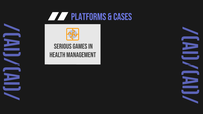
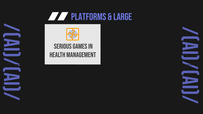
CASES: CASES -> LARGE (123, 17)
